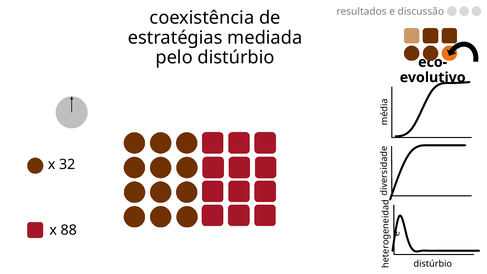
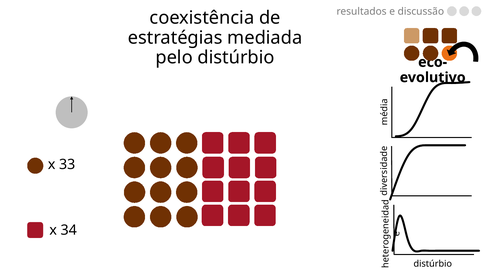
32: 32 -> 33 (67, 164)
88: 88 -> 34 (69, 230)
